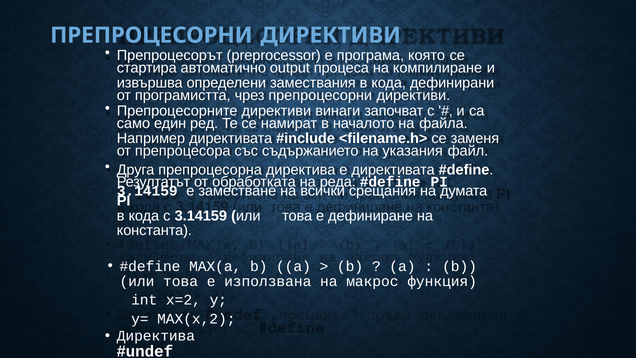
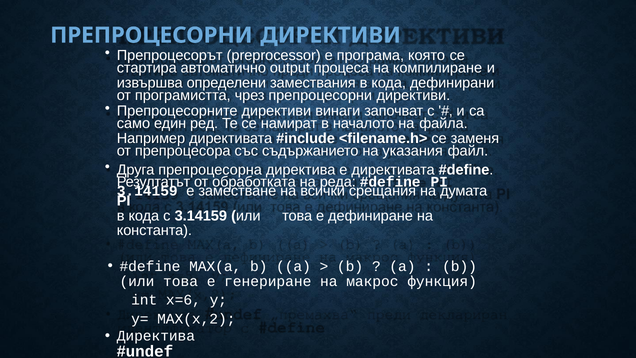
използвана: използвана -> генериране (268, 281)
x=2: x=2 -> x=6 (183, 300)
